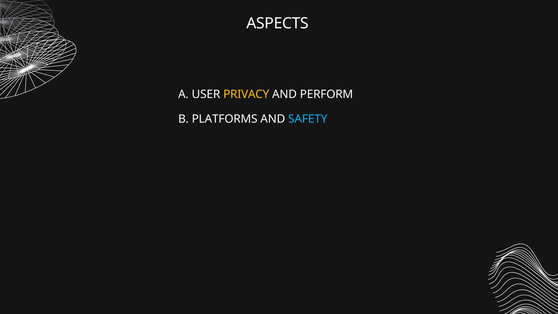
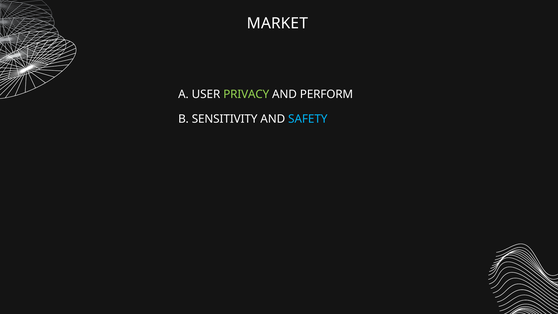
ASPECTS: ASPECTS -> MARKET (277, 23)
PRIVACY colour: yellow -> light green (246, 94)
PLATFORMS: PLATFORMS -> SENSITIVITY (225, 119)
